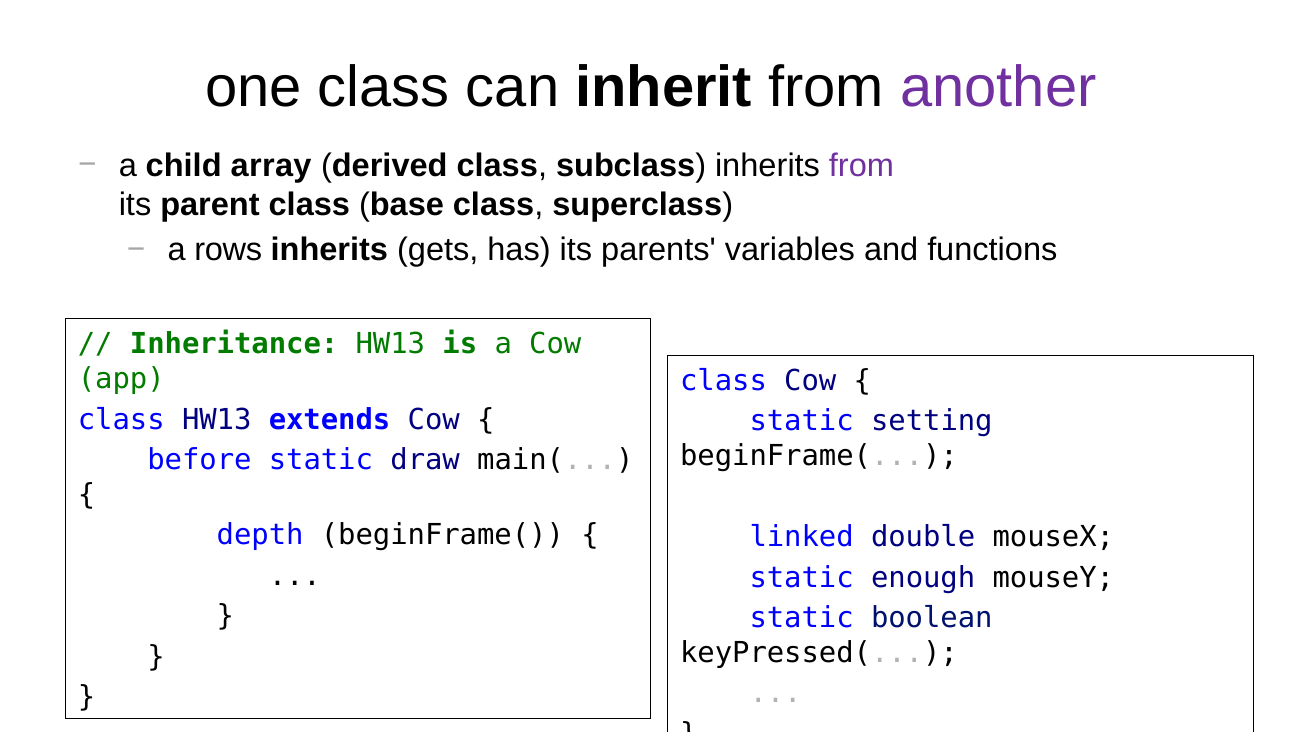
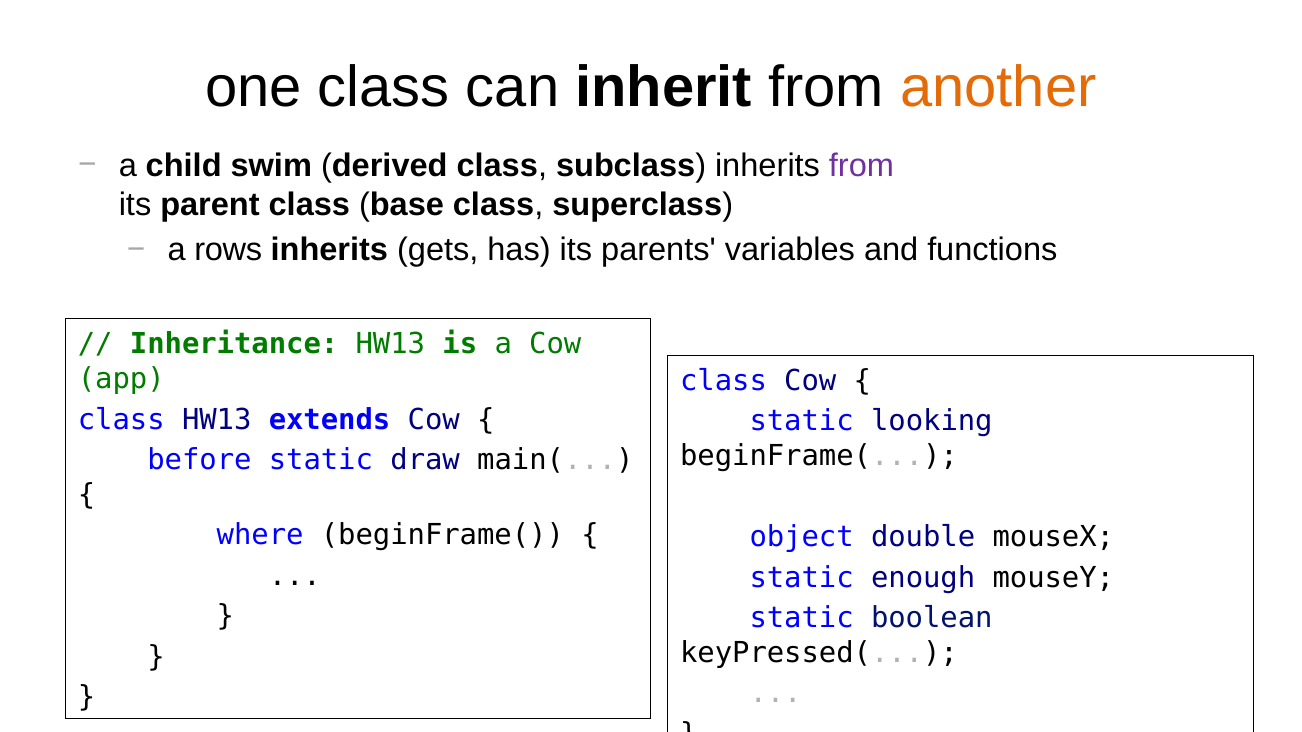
another colour: purple -> orange (998, 88)
array: array -> swim (271, 165)
setting: setting -> looking (932, 422)
depth: depth -> where (260, 535)
linked: linked -> object (802, 537)
